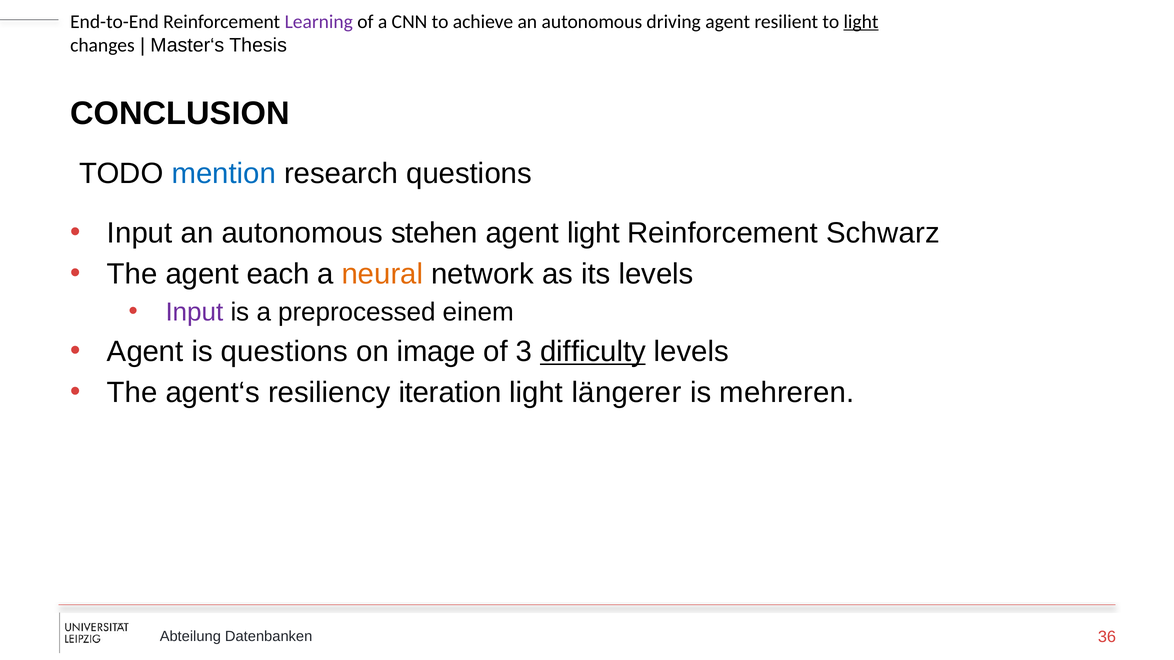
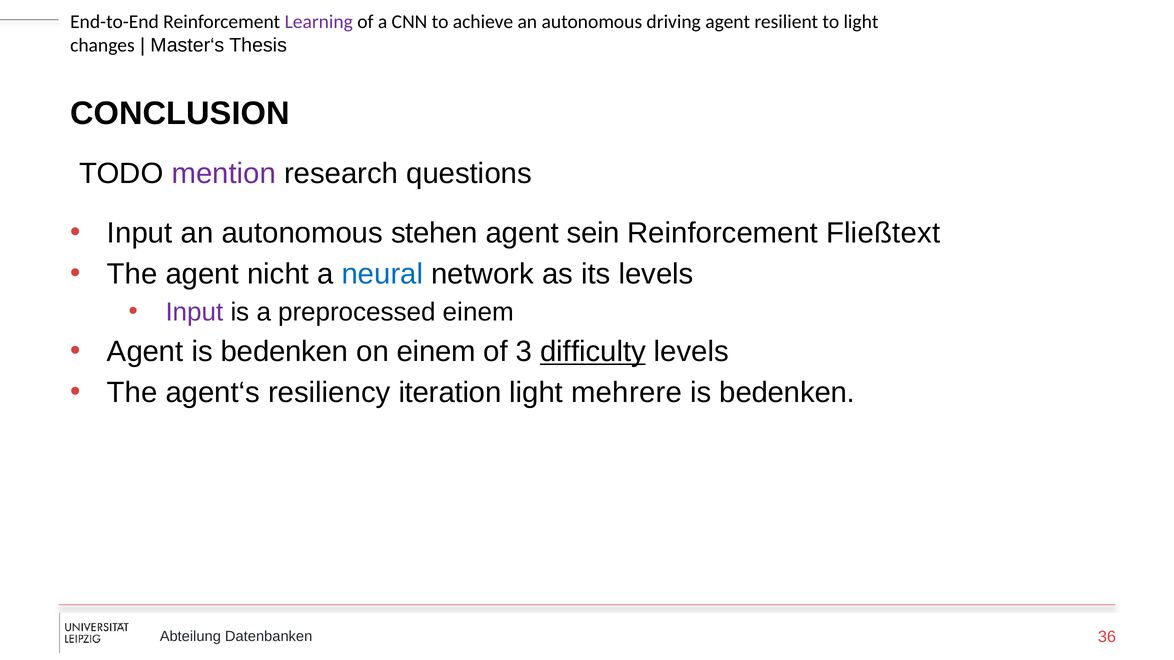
light underline: present -> none (861, 22)
mention colour: blue -> purple (224, 174)
agent light: light -> sein (593, 233)
Schwarz: Schwarz -> Fließtext (883, 233)
each: each -> nicht (278, 274)
neural colour: orange -> blue (382, 274)
Agent is questions: questions -> bedenken (285, 352)
on image: image -> einem (436, 352)
längerer: längerer -> mehrere (627, 393)
mehreren: mehreren -> bedenken (787, 393)
